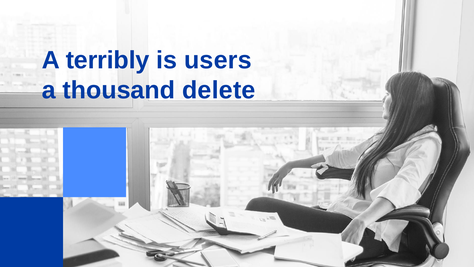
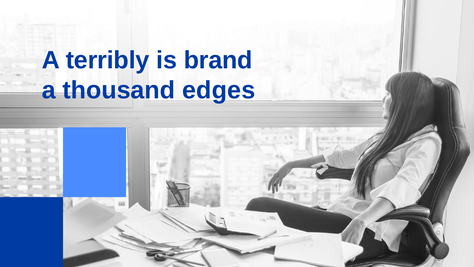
users: users -> brand (218, 60)
delete: delete -> edges (219, 90)
